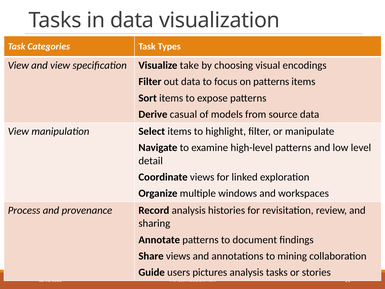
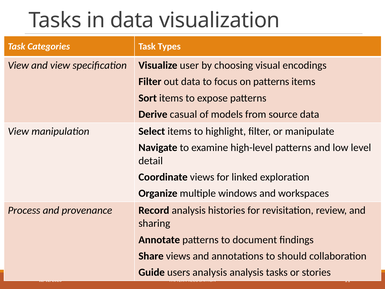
take: take -> user (189, 65)
mining: mining -> should (292, 256)
users pictures: pictures -> analysis (210, 272)
